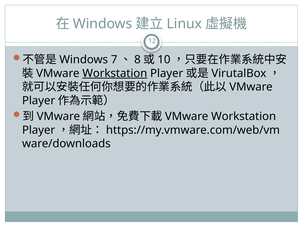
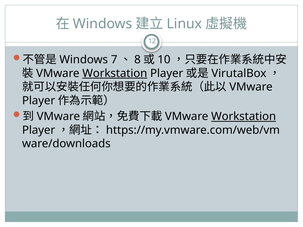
Workstation underline: none -> present (244, 117)
